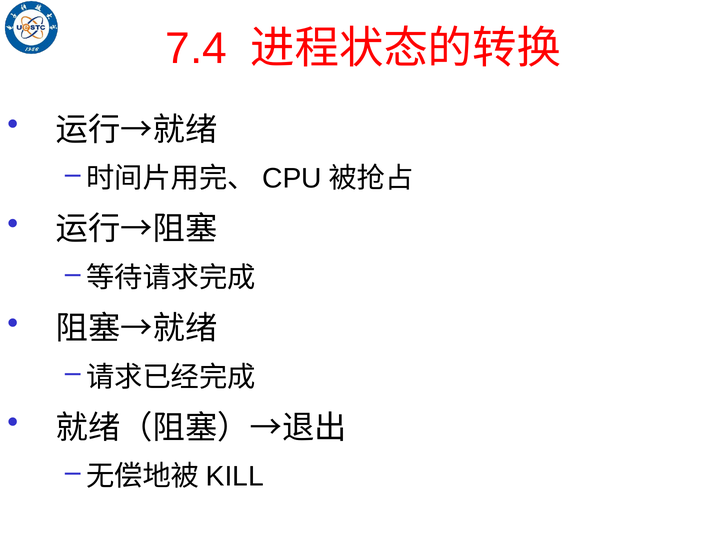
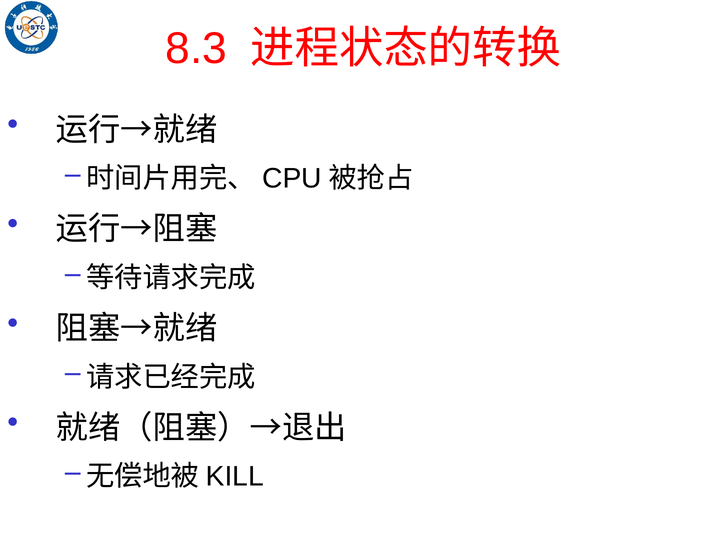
7.4: 7.4 -> 8.3 (196, 49)
